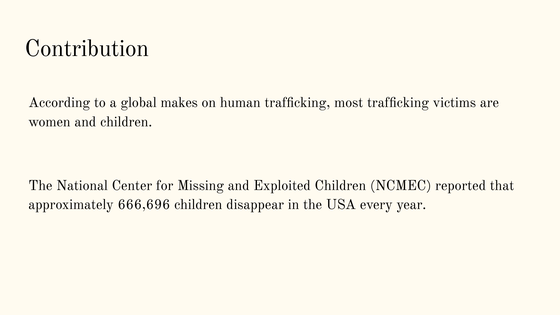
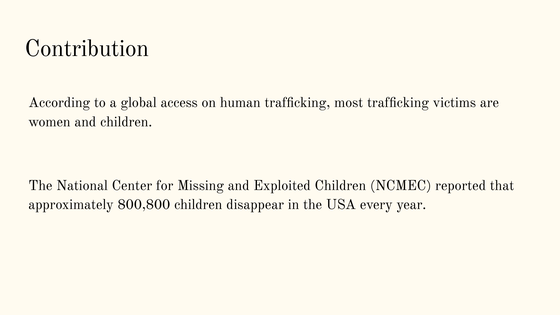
makes: makes -> access (179, 103)
666,696: 666,696 -> 800,800 (144, 205)
